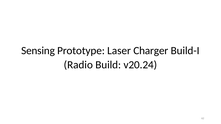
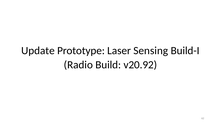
Sensing: Sensing -> Update (38, 51)
Charger: Charger -> Sensing (151, 51)
v20.24: v20.24 -> v20.92 (140, 65)
